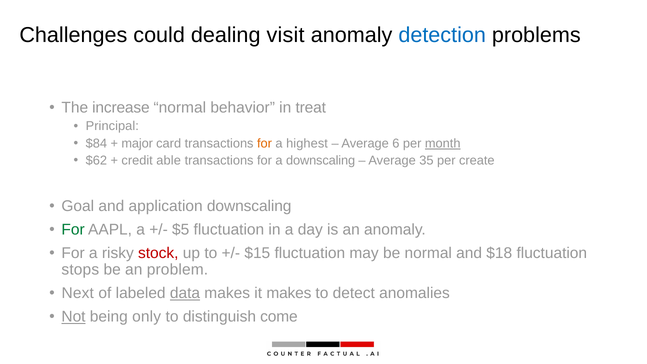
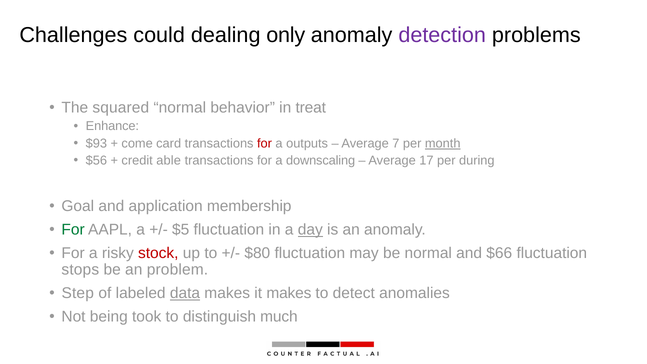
visit: visit -> only (286, 35)
detection colour: blue -> purple (442, 35)
increase: increase -> squared (121, 108)
Principal: Principal -> Enhance (112, 126)
$84: $84 -> $93 (96, 143)
major: major -> come (137, 143)
for colour: orange -> red (264, 143)
highest: highest -> outputs (307, 143)
6: 6 -> 7 (396, 143)
$62: $62 -> $56 (96, 161)
35: 35 -> 17 (426, 161)
create: create -> during (477, 161)
application downscaling: downscaling -> membership (249, 206)
day underline: none -> present (310, 230)
$15: $15 -> $80 (257, 253)
$18: $18 -> $66 (499, 253)
Next: Next -> Step (78, 293)
Not underline: present -> none (73, 317)
only: only -> took (147, 317)
come: come -> much (279, 317)
